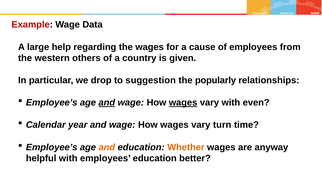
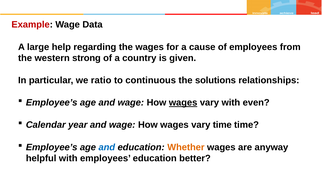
others: others -> strong (86, 58)
drop: drop -> ratio (101, 80)
suggestion: suggestion -> continuous (151, 80)
popularly: popularly -> solutions (215, 80)
and underline: present -> none (107, 103)
vary turn: turn -> time (222, 125)
and colour: orange -> blue (107, 147)
